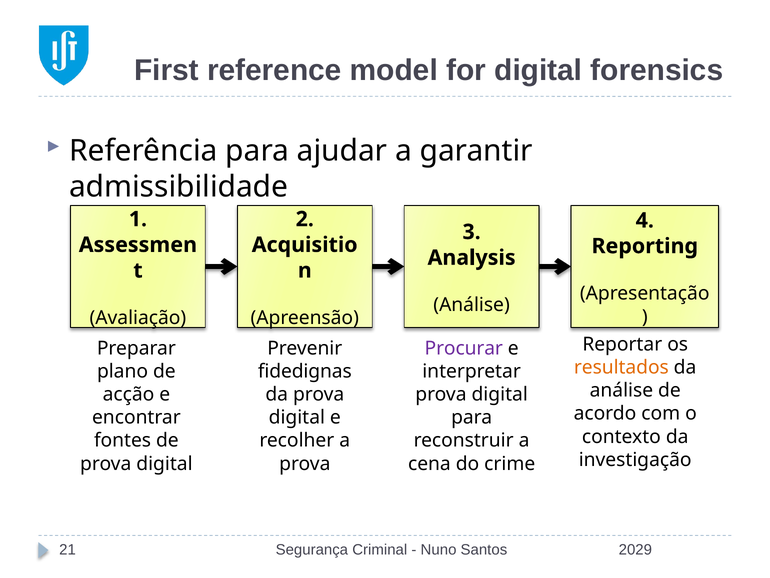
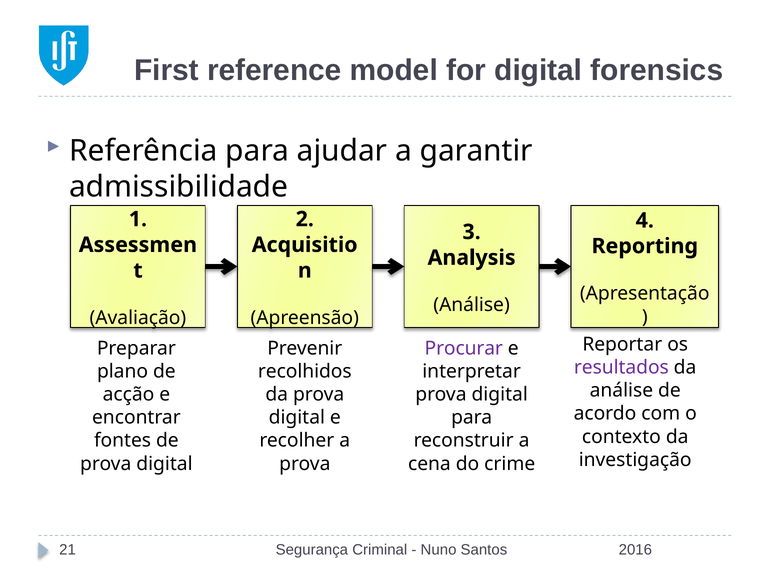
resultados colour: orange -> purple (621, 367)
fidedignas: fidedignas -> recolhidos (305, 371)
2029: 2029 -> 2016 (635, 549)
